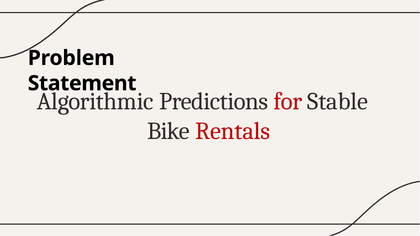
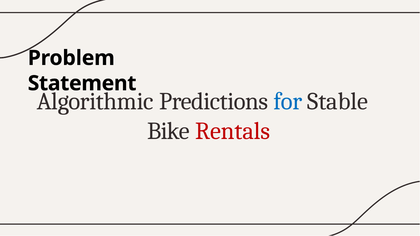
for colour: red -> blue (288, 102)
